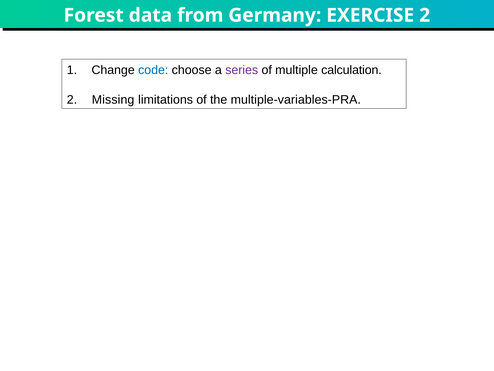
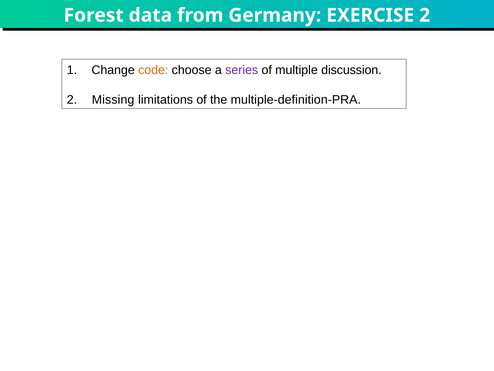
code colour: blue -> orange (153, 70)
calculation: calculation -> discussion (351, 70)
multiple-variables-PRA: multiple-variables-PRA -> multiple-definition-PRA (296, 99)
